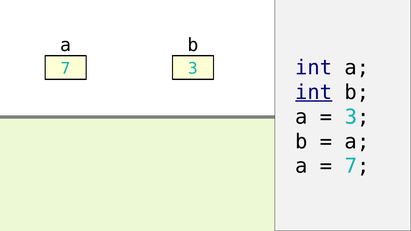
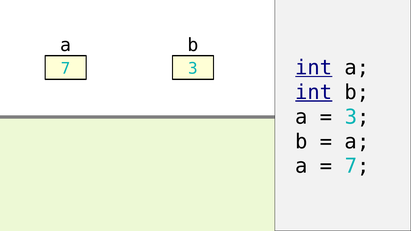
int underline: none -> present (314, 68)
